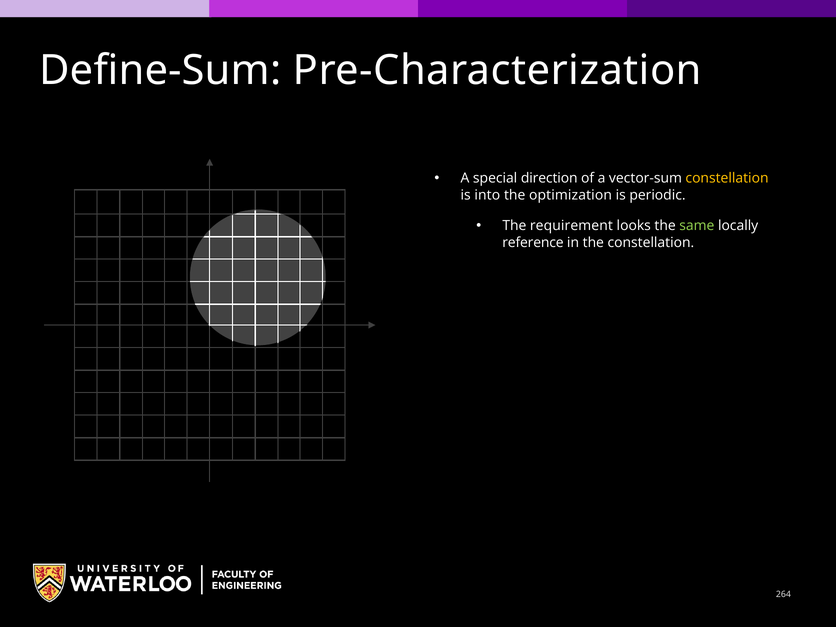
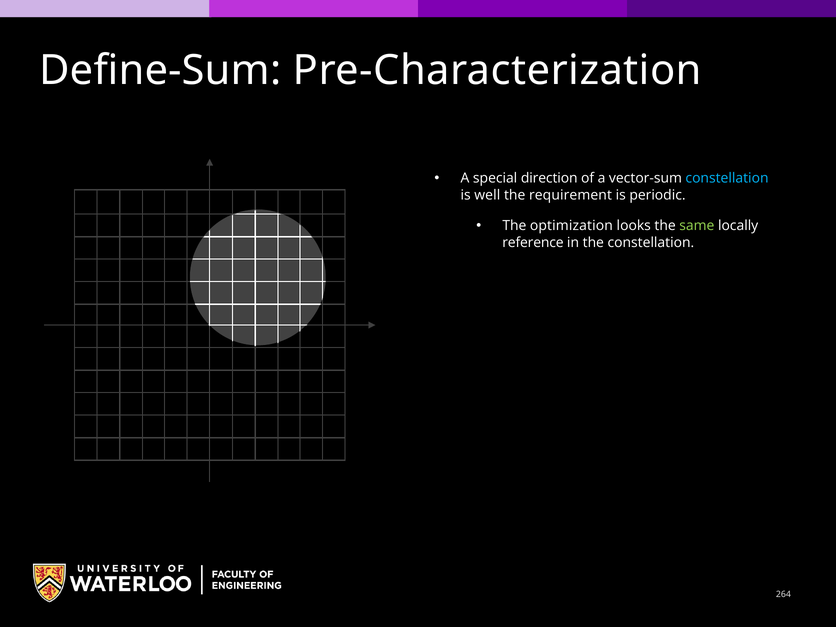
constellation colour: yellow -> light blue (727, 178)
into: into -> well (487, 195)
optimization: optimization -> requirement (570, 195)
requirement: requirement -> optimization (571, 226)
